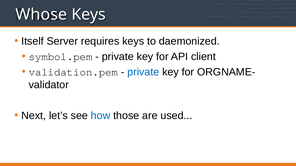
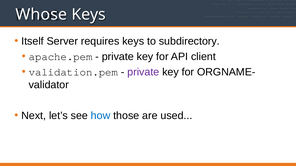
daemonized: daemonized -> subdirectory (189, 41)
symbol.pem: symbol.pem -> apache.pem (61, 57)
private colour: blue -> purple (143, 72)
